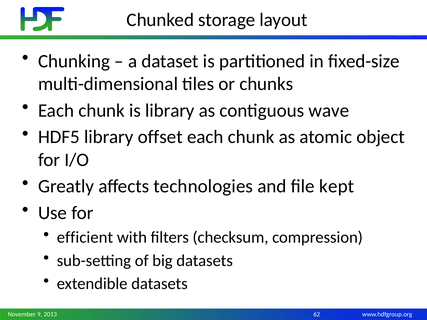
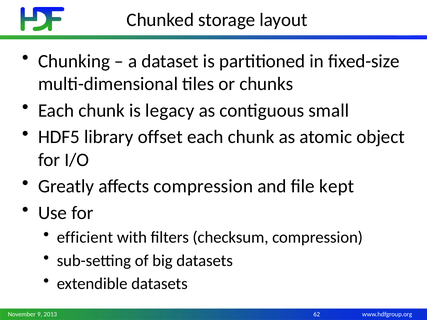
is library: library -> legacy (170, 111)
wave: wave -> small (329, 111)
affects technologies: technologies -> compression (203, 187)
